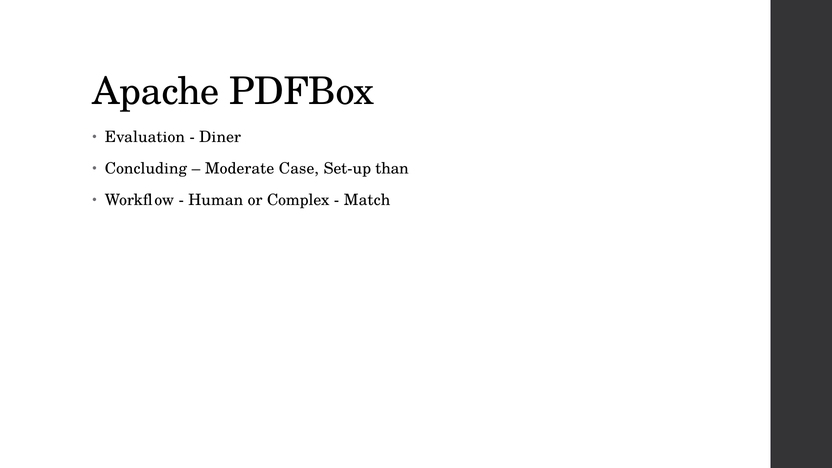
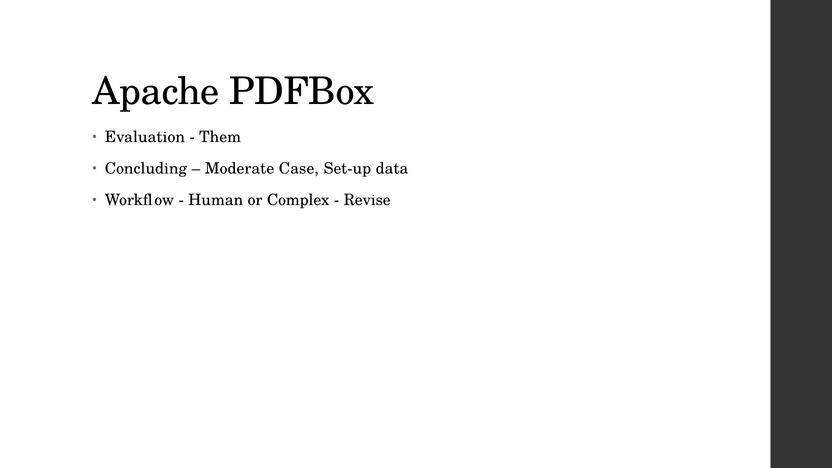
Diner: Diner -> Them (220, 137)
than: than -> data (392, 169)
Match: Match -> Revise (367, 200)
